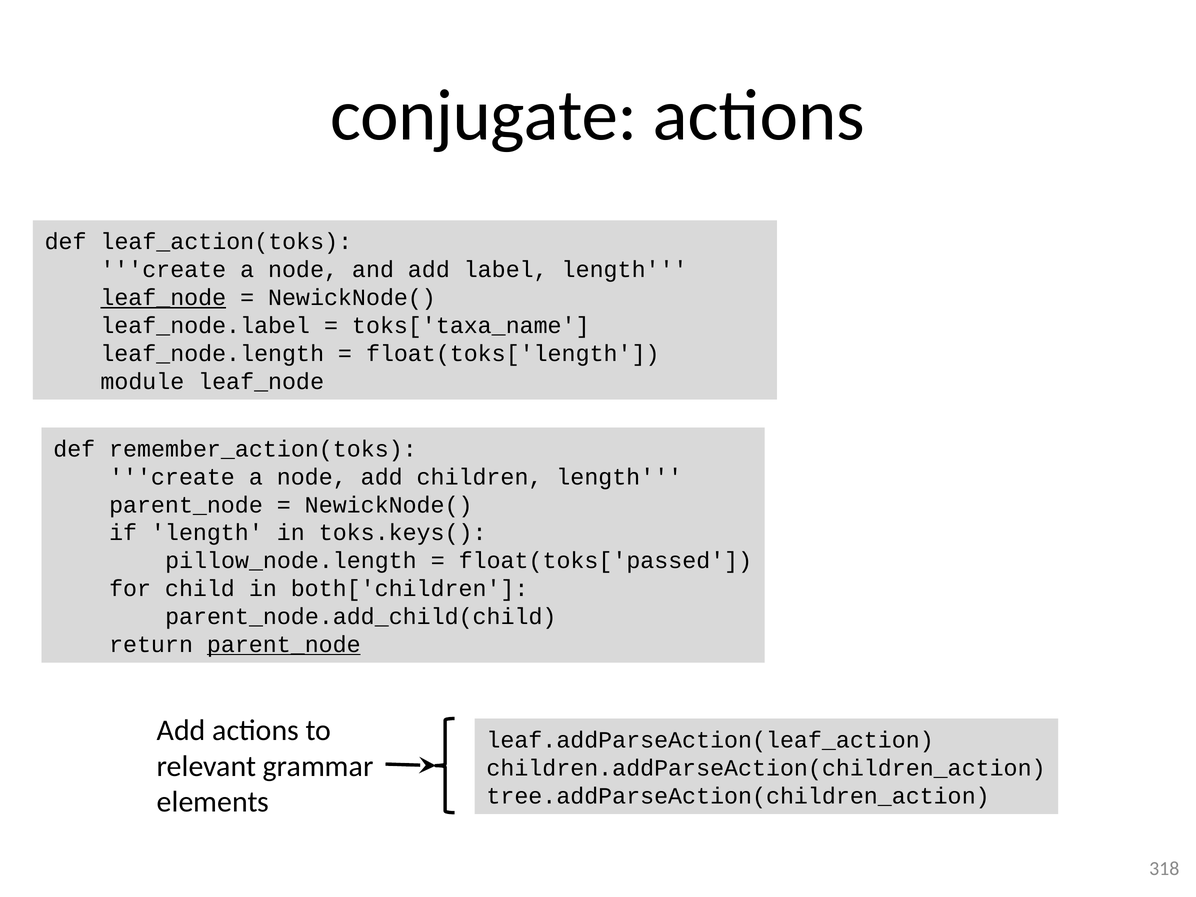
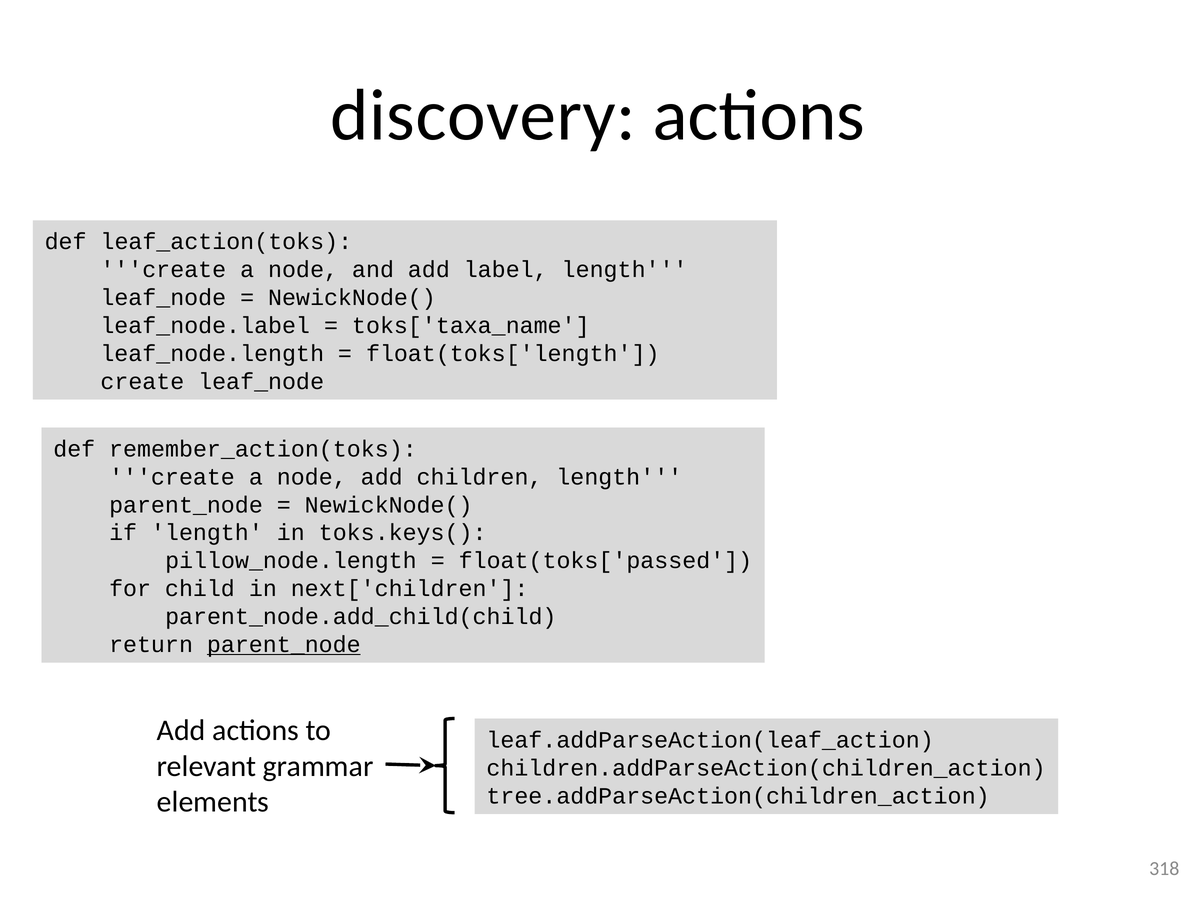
conjugate: conjugate -> discovery (483, 116)
leaf_node underline: present -> none (163, 298)
module: module -> create (142, 381)
both['children: both['children -> next['children (410, 589)
